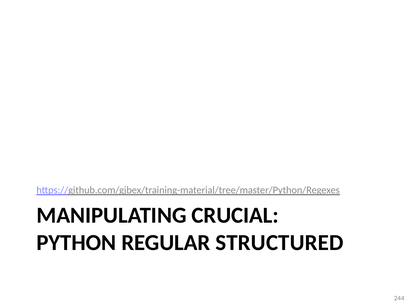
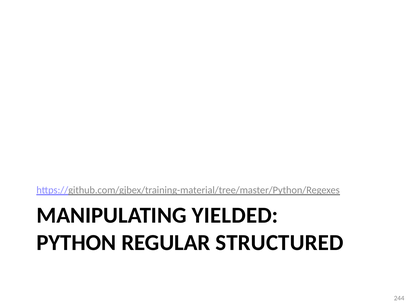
CRUCIAL: CRUCIAL -> YIELDED (235, 215)
